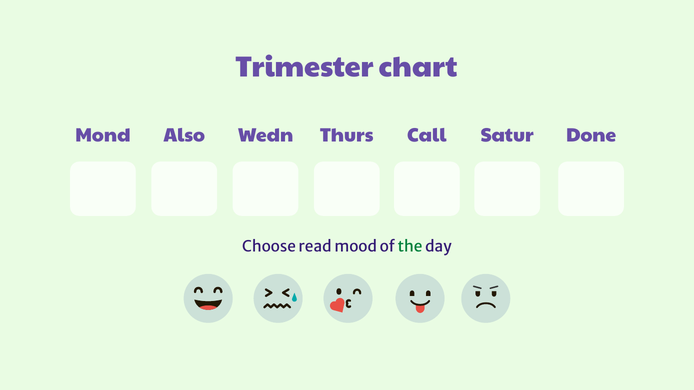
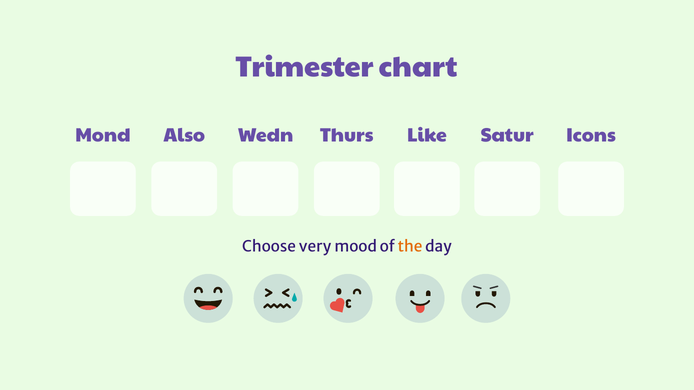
Call: Call -> Like (427, 136)
Done: Done -> Icons (591, 136)
read: read -> very (315, 247)
the colour: green -> orange (410, 247)
